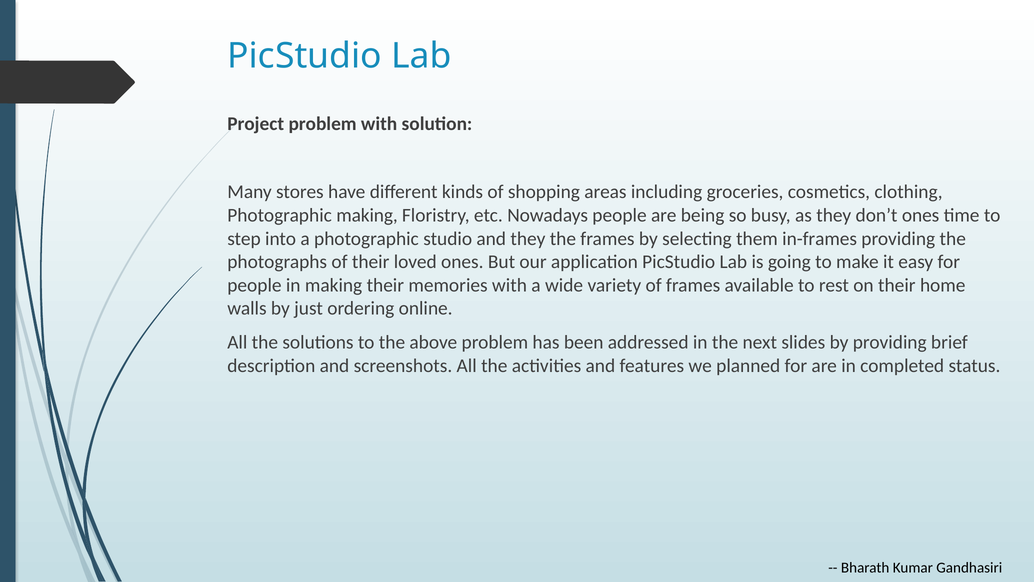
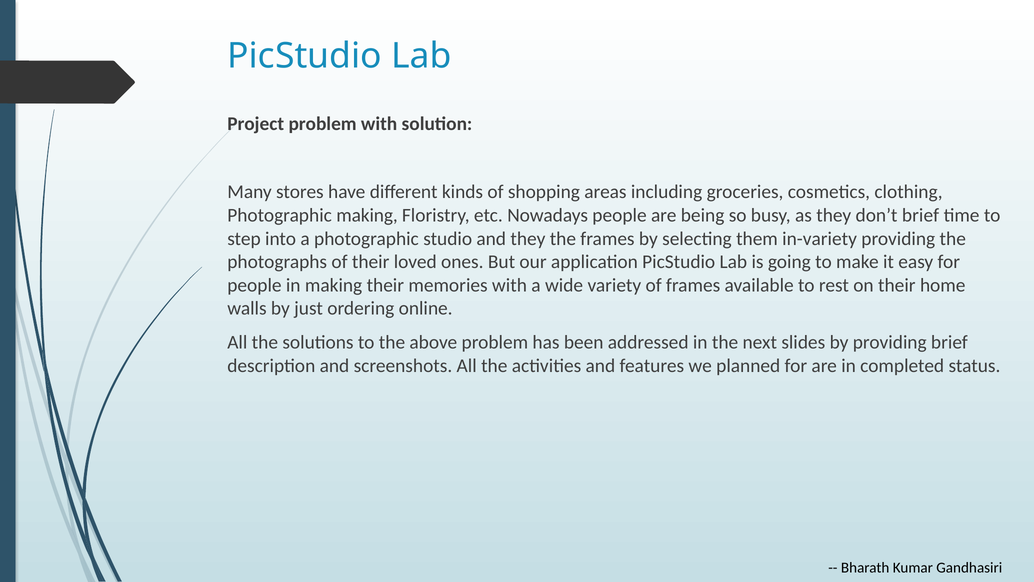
don’t ones: ones -> brief (921, 215)
in-frames: in-frames -> in-variety (820, 238)
